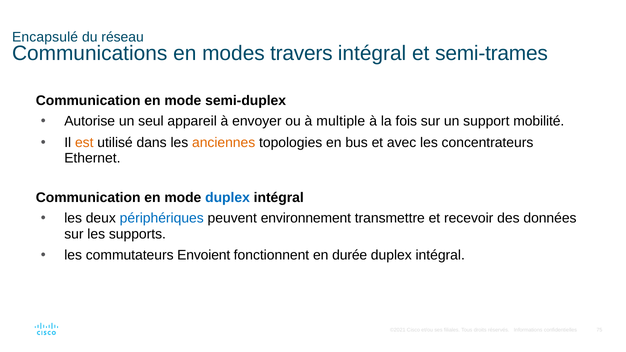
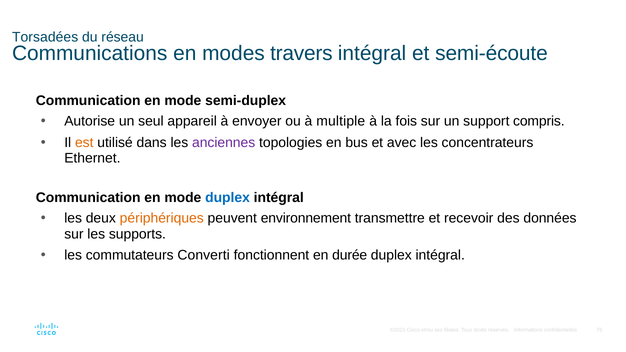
Encapsulé: Encapsulé -> Torsadées (45, 37)
semi-trames: semi-trames -> semi-écoute (491, 54)
mobilité: mobilité -> compris (539, 121)
anciennes colour: orange -> purple (224, 142)
périphériques colour: blue -> orange (162, 218)
Envoient: Envoient -> Converti (204, 255)
